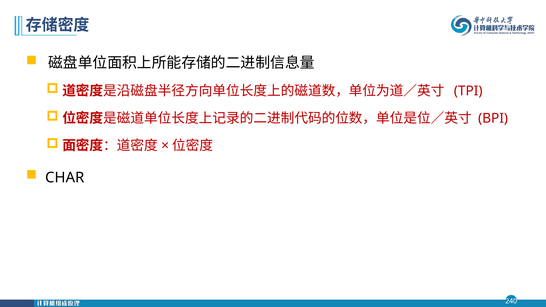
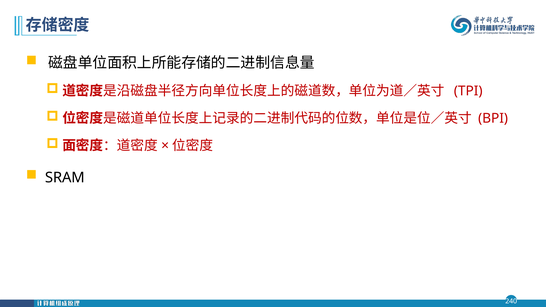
CHAR: CHAR -> SRAM (65, 178)
